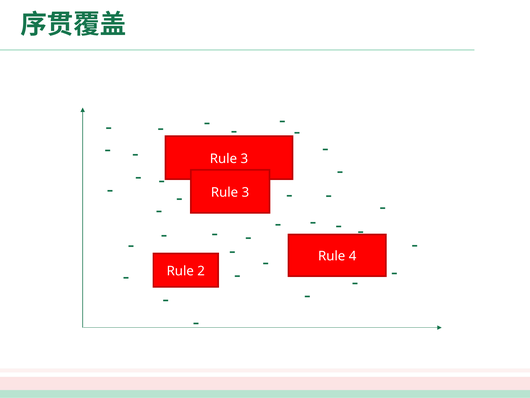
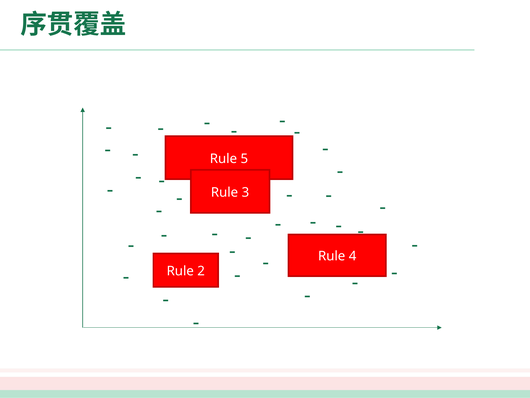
3: 3 -> 5 (244, 158)
